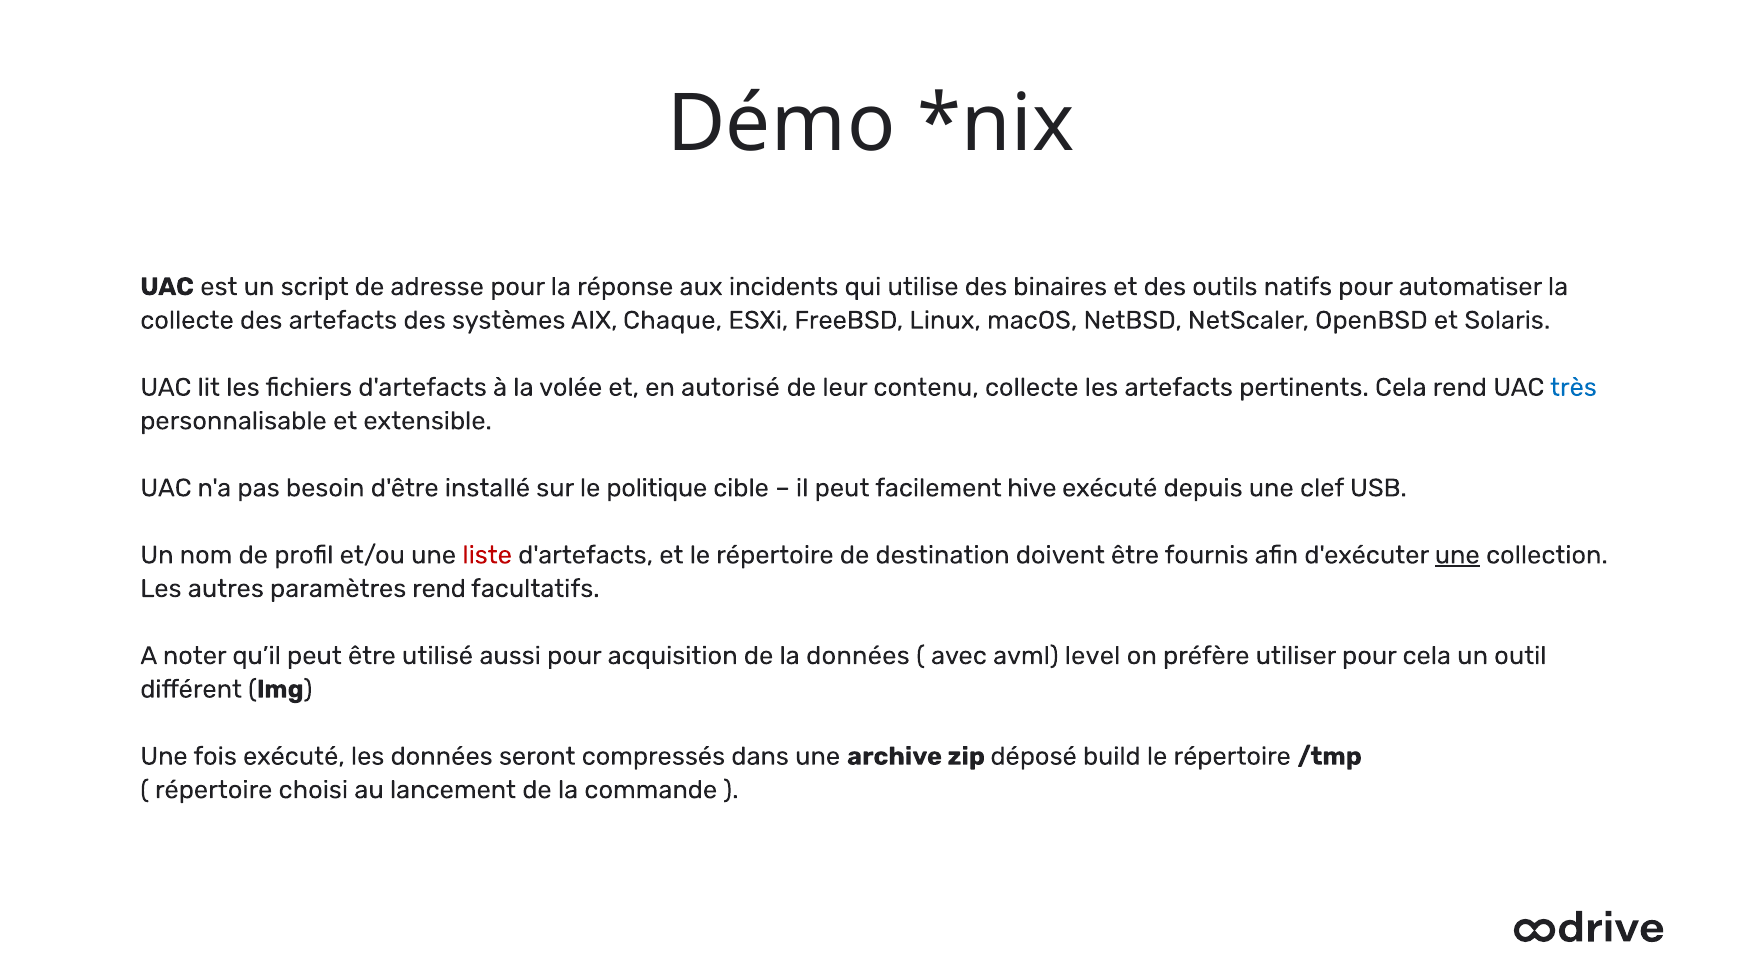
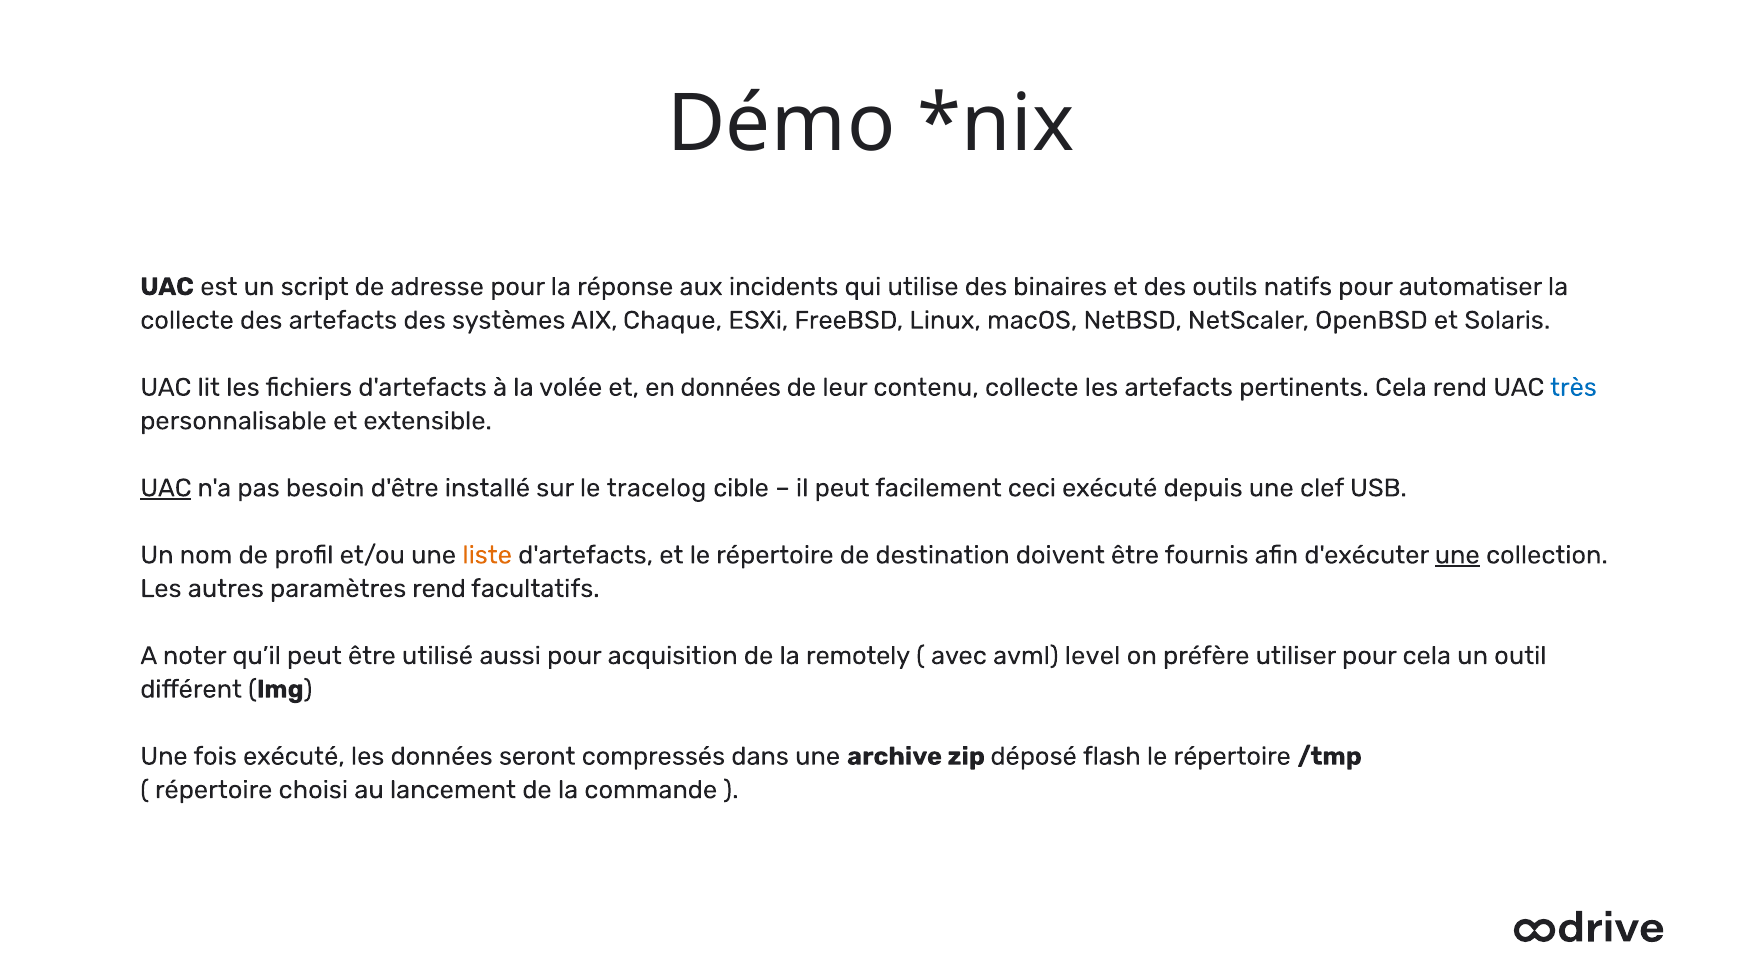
en autorisé: autorisé -> données (731, 388)
UAC underline: none -> present (166, 488)
politique: politique -> tracelog (657, 488)
hive: hive -> ceci (1032, 488)
liste colour: red -> orange (487, 555)
la données: données -> remotely (858, 656)
build: build -> flash (1112, 757)
